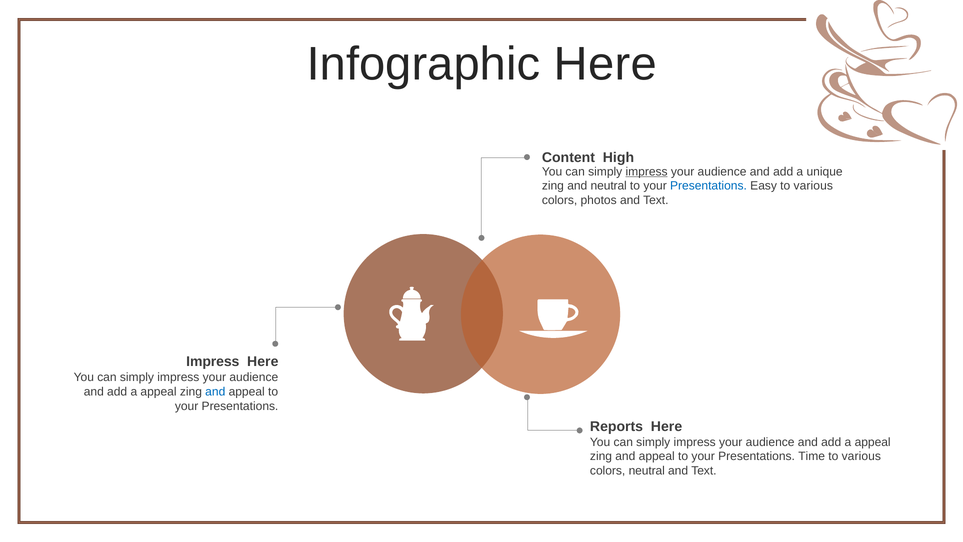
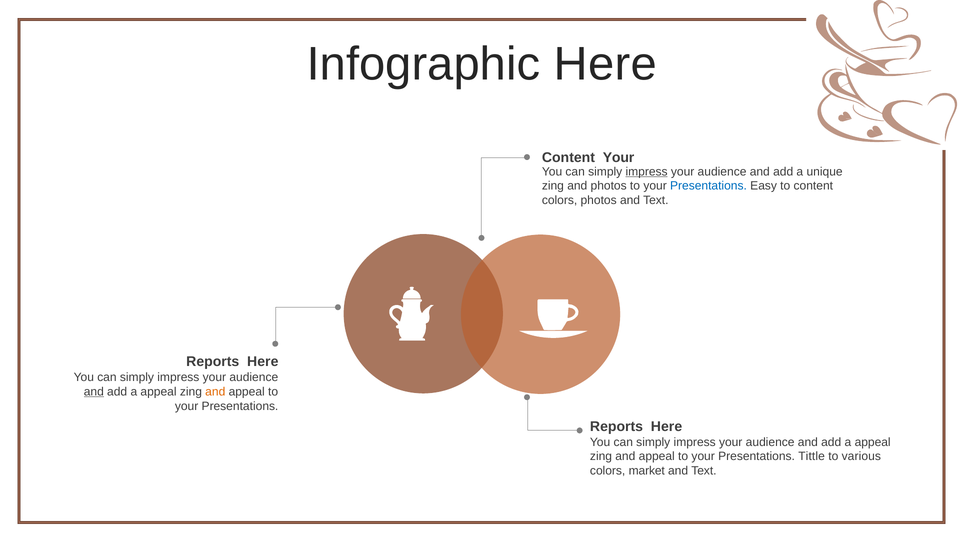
Content High: High -> Your (619, 158)
and neutral: neutral -> photos (609, 186)
Easy to various: various -> content (813, 186)
Impress: Impress -> Reports (213, 362)
and underline: none -> present (94, 391)
and colour: blue -> orange (215, 391)
Time: Time -> Tittle (812, 456)
colors neutral: neutral -> market (647, 471)
